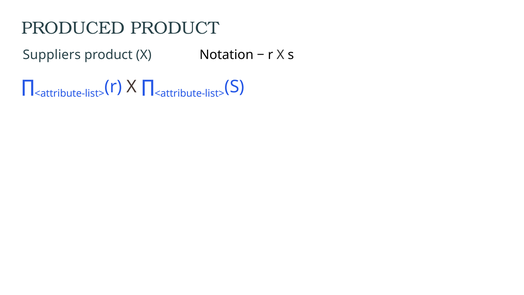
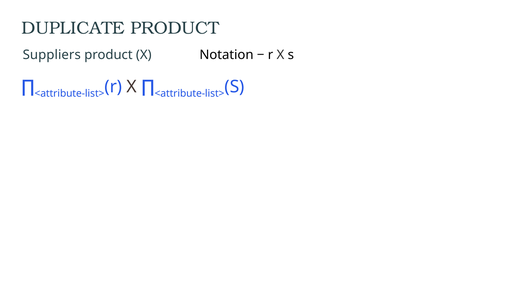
PRODUCED: PRODUCED -> DUPLICATE (73, 28)
